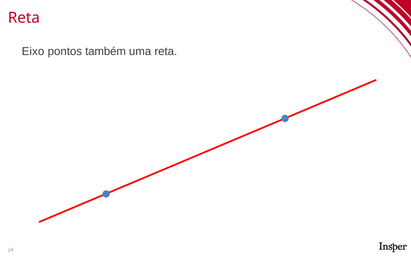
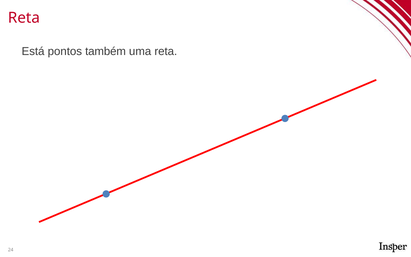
Eixo: Eixo -> Está (33, 51)
